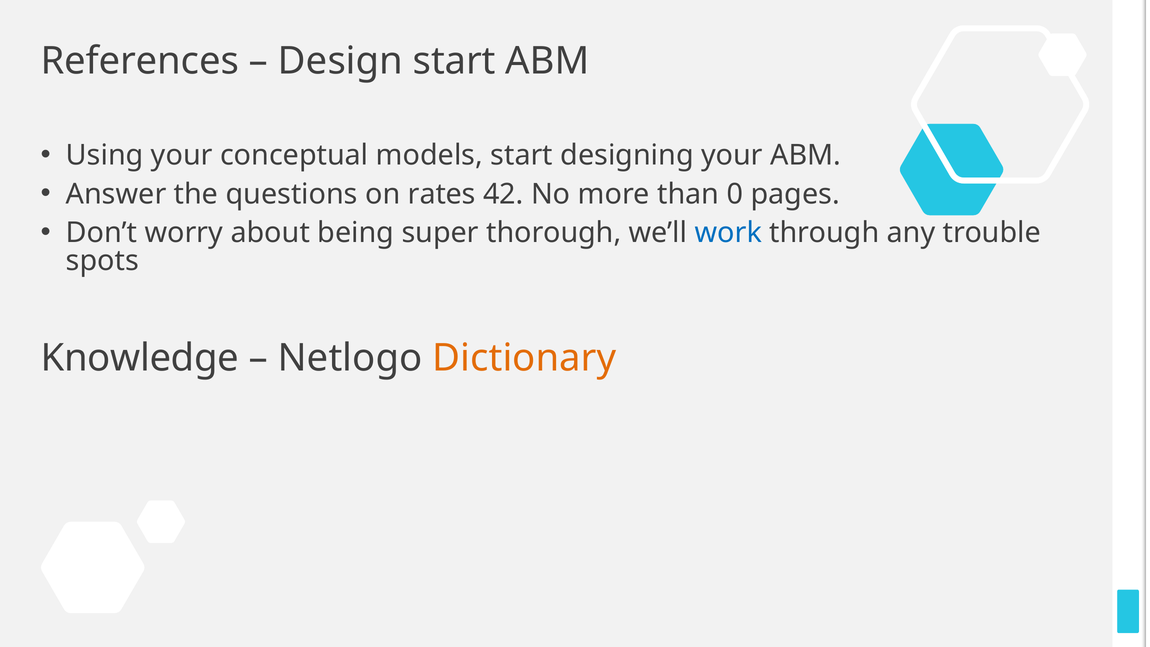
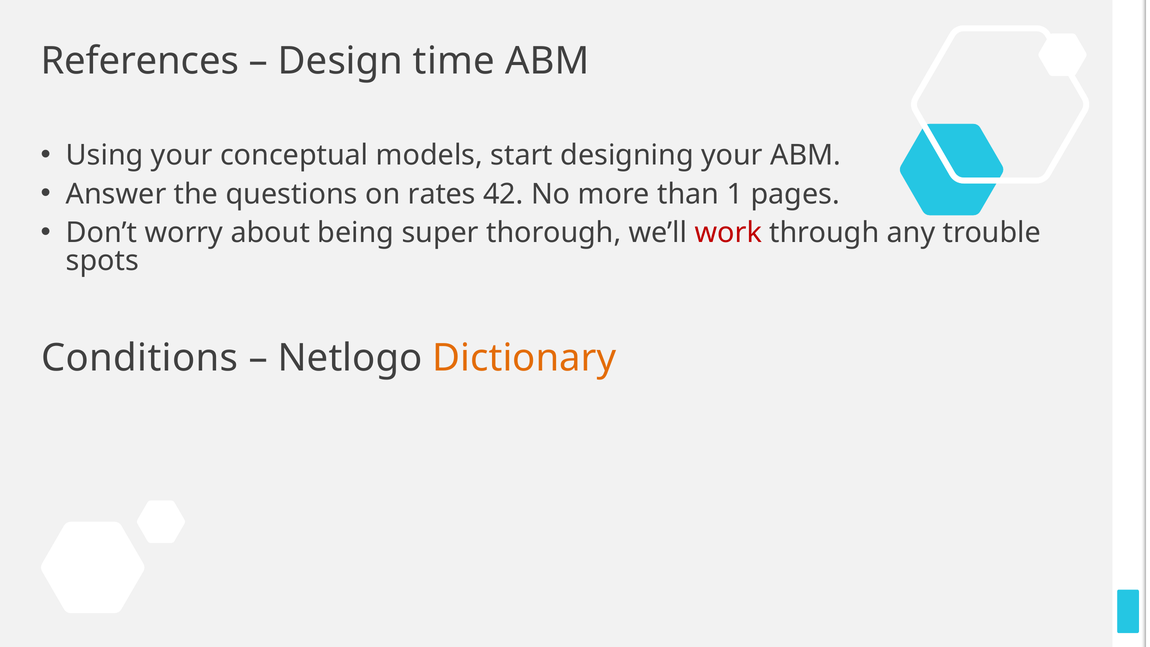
Design start: start -> time (454, 61)
0: 0 -> 1 (735, 194)
work colour: blue -> red (728, 233)
Knowledge: Knowledge -> Conditions (140, 358)
